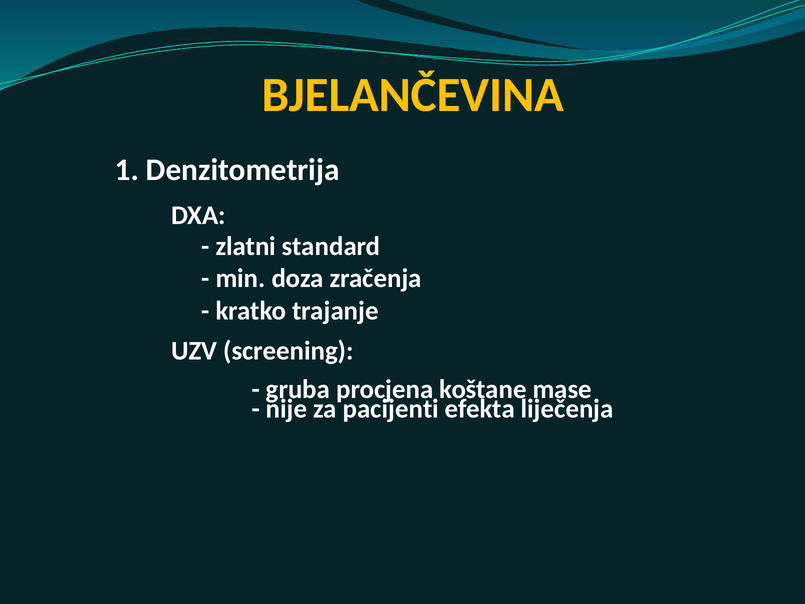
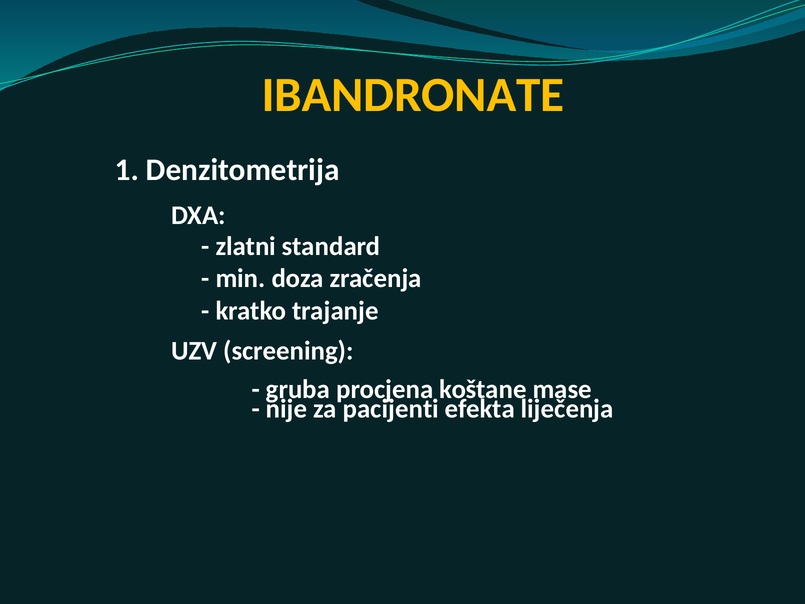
BJELANČEVINA: BJELANČEVINA -> IBANDRONATE (413, 95)
